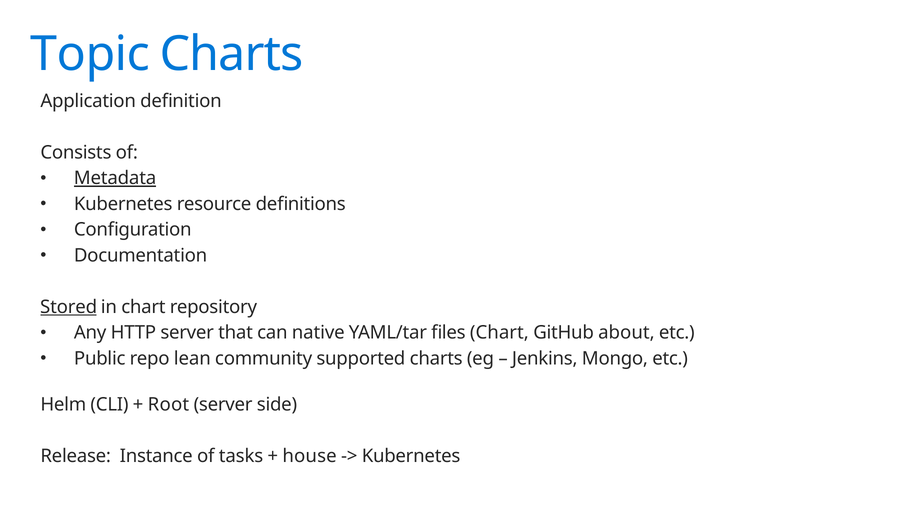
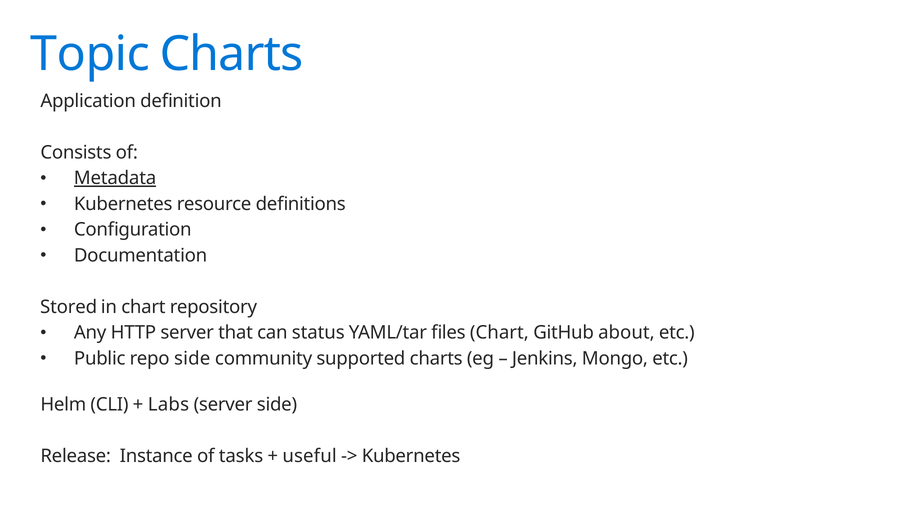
Stored underline: present -> none (69, 307)
native: native -> status (318, 332)
repo lean: lean -> side (192, 358)
Root: Root -> Labs (168, 404)
house: house -> useful (310, 456)
